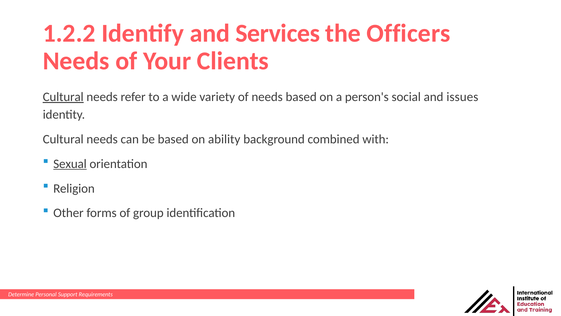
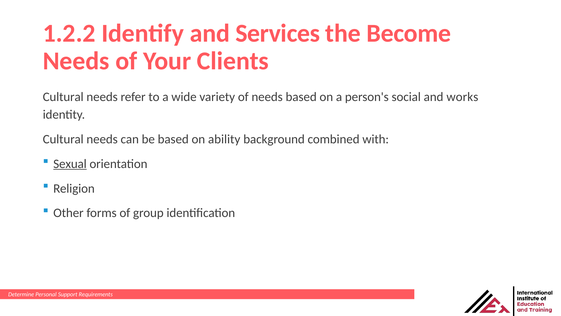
Officers: Officers -> Become (409, 33)
Cultural underline: present -> none (63, 97)
issues: issues -> works (462, 97)
